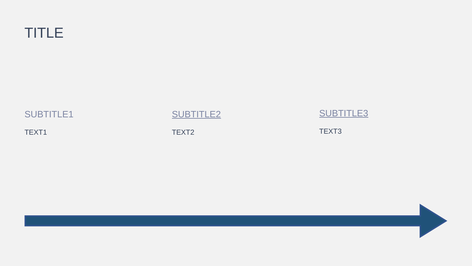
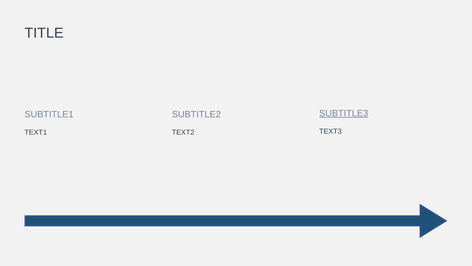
SUBTITLE2 underline: present -> none (196, 114)
